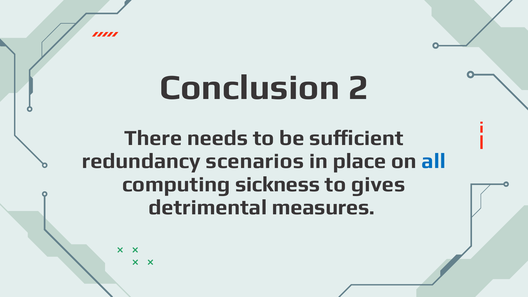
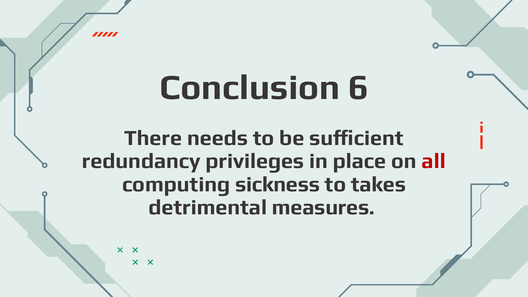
2: 2 -> 6 (358, 87)
scenarios: scenarios -> privileges (255, 161)
all colour: blue -> red (434, 161)
gives: gives -> takes (378, 184)
